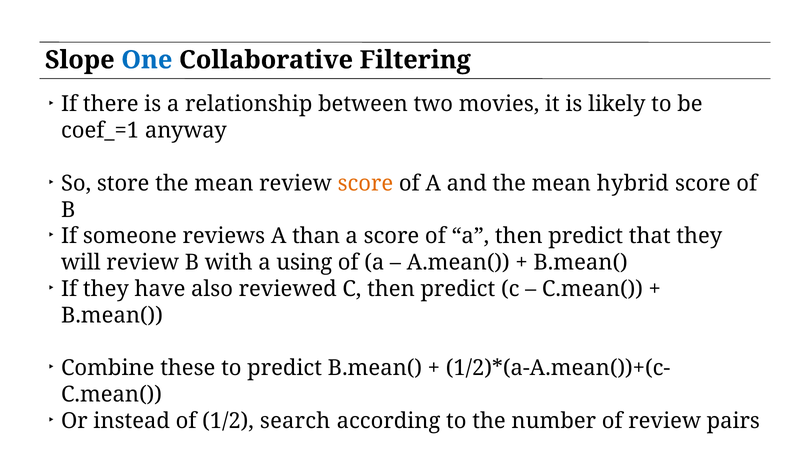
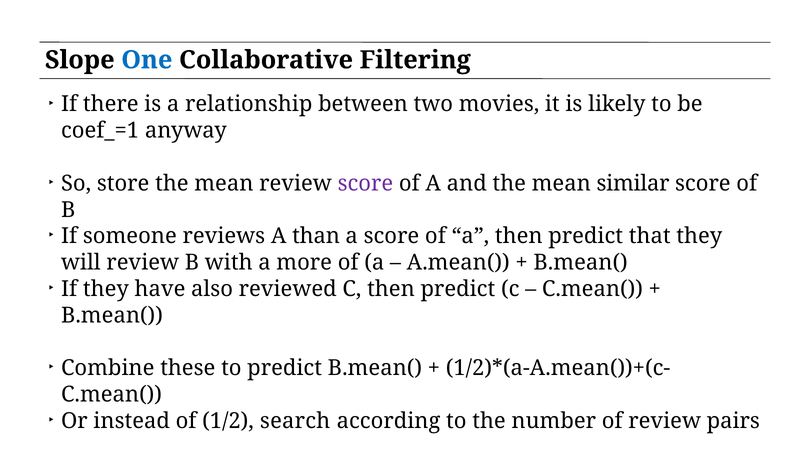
score colour: orange -> purple (365, 183)
hybrid: hybrid -> similar (633, 183)
using: using -> more (304, 262)
